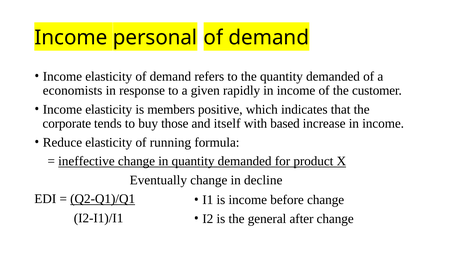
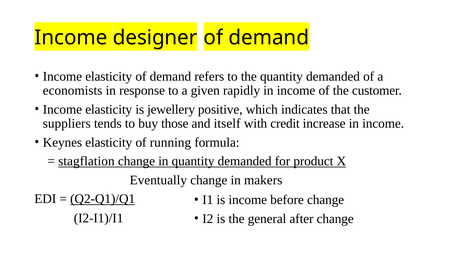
personal: personal -> designer (155, 38)
members: members -> jewellery (171, 109)
corporate: corporate -> suppliers (67, 123)
based: based -> credit (285, 123)
Reduce: Reduce -> Keynes (62, 142)
ineffective: ineffective -> stagflation (86, 161)
decline: decline -> makers (263, 180)
